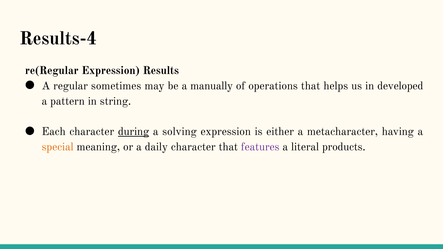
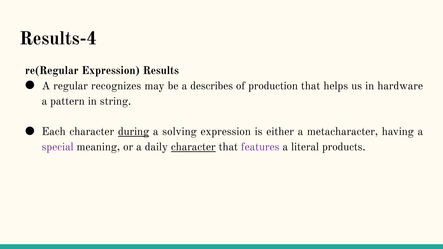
sometimes: sometimes -> recognizes (116, 86)
manually: manually -> describes (212, 86)
operations: operations -> production (273, 86)
developed: developed -> hardware (400, 86)
special colour: orange -> purple (58, 147)
character underline: none -> present (193, 147)
